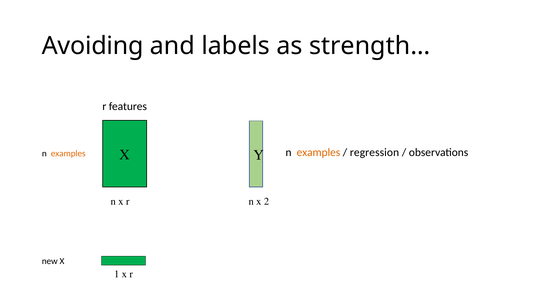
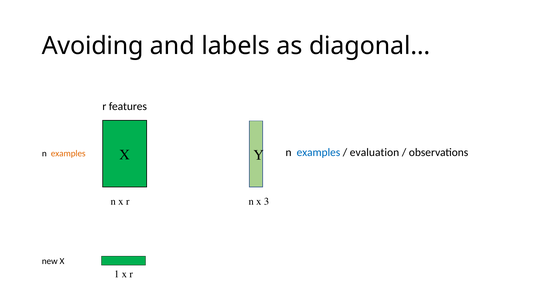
strength…: strength… -> diagonal… (370, 46)
examples colour: orange -> blue (318, 152)
regression: regression -> evaluation (375, 152)
2: 2 -> 3 (267, 201)
